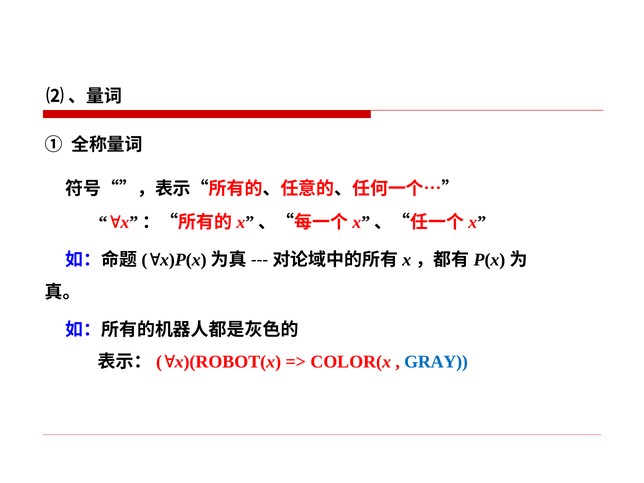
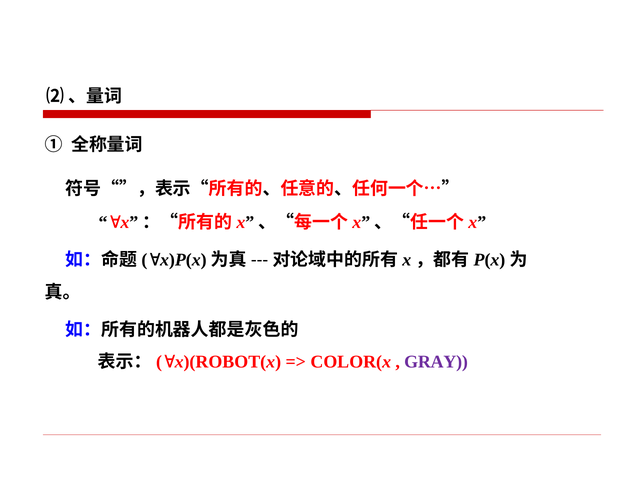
GRAY colour: blue -> purple (436, 362)
